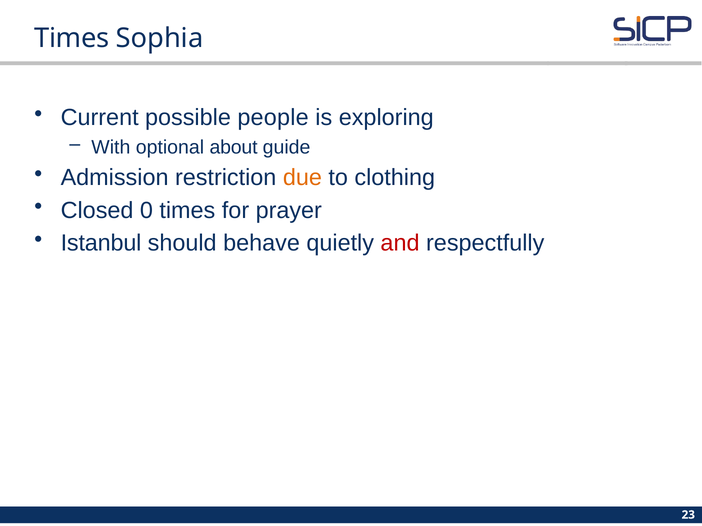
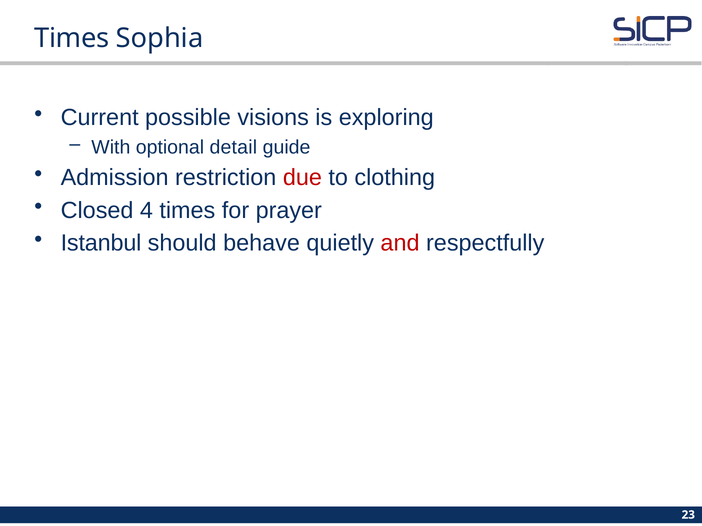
people: people -> visions (273, 118)
about: about -> detail (233, 147)
due colour: orange -> red (302, 178)
0: 0 -> 4 (146, 211)
